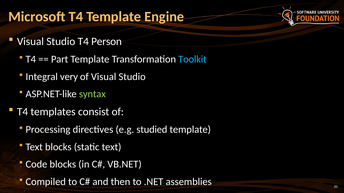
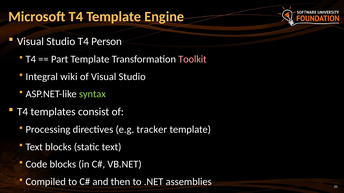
Toolkit colour: light blue -> pink (192, 59)
very: very -> wiki (69, 77)
studied: studied -> tracker (152, 130)
